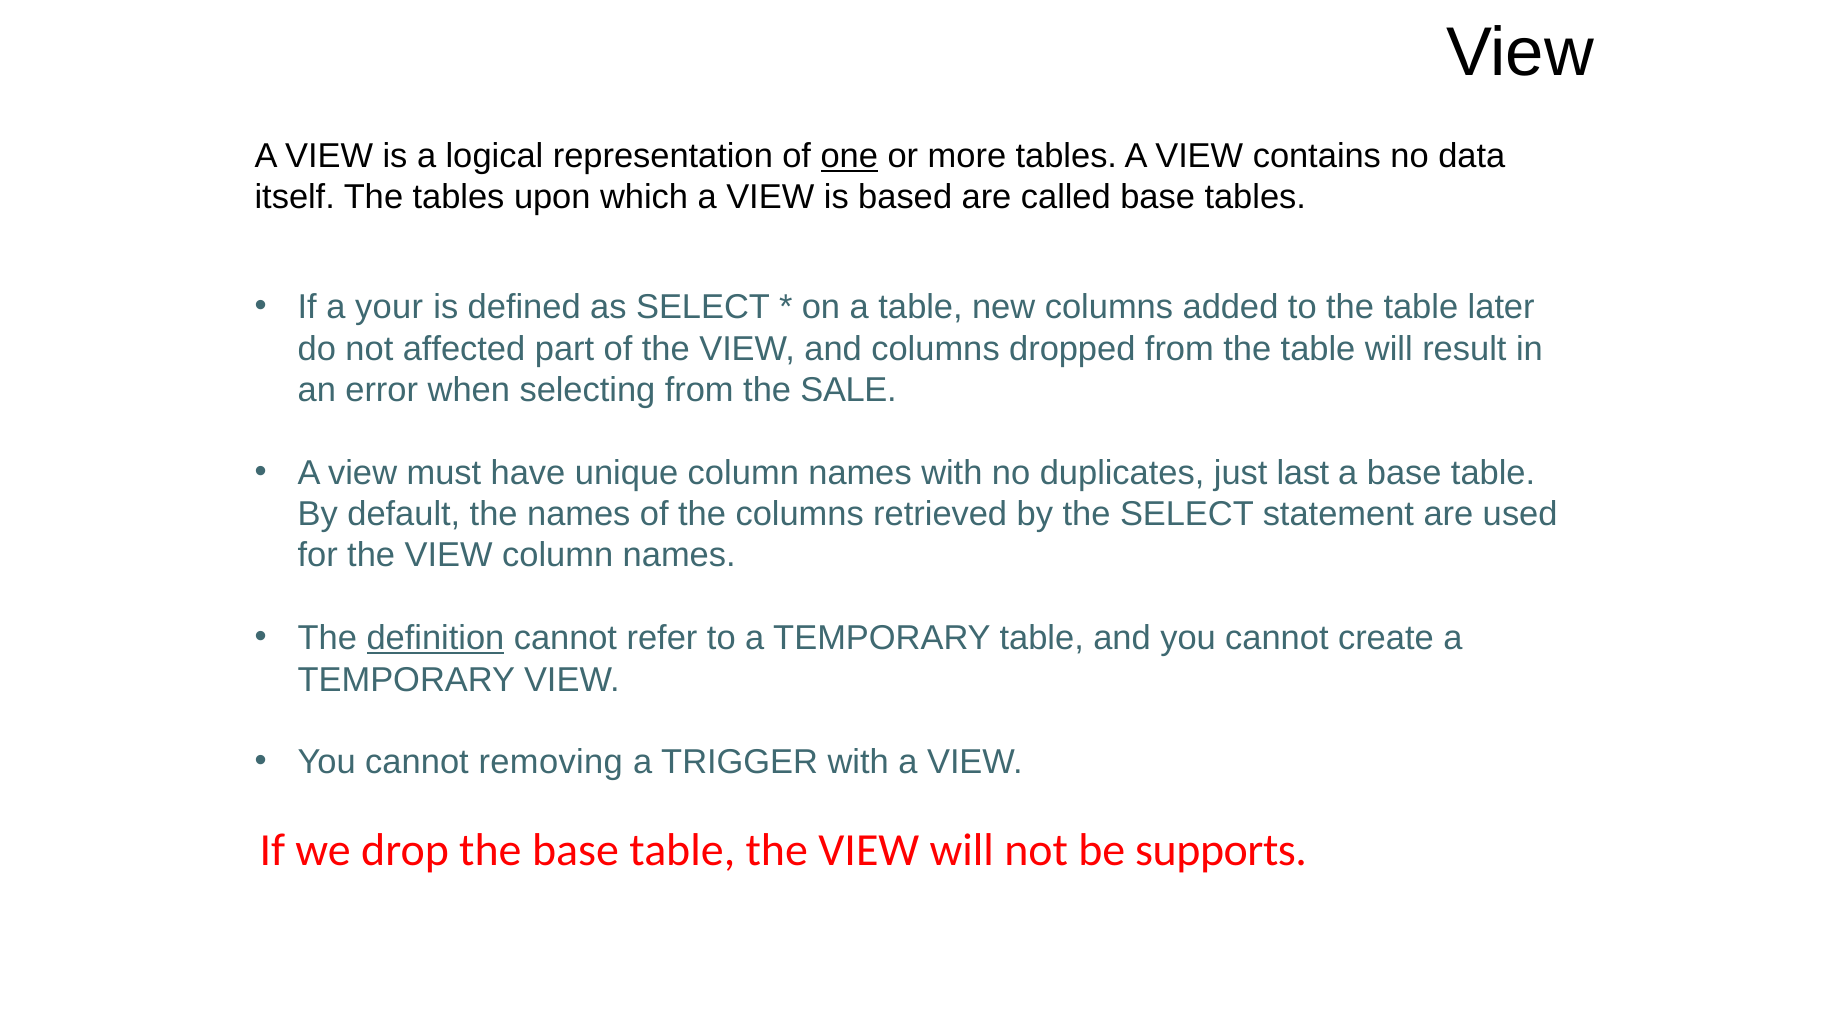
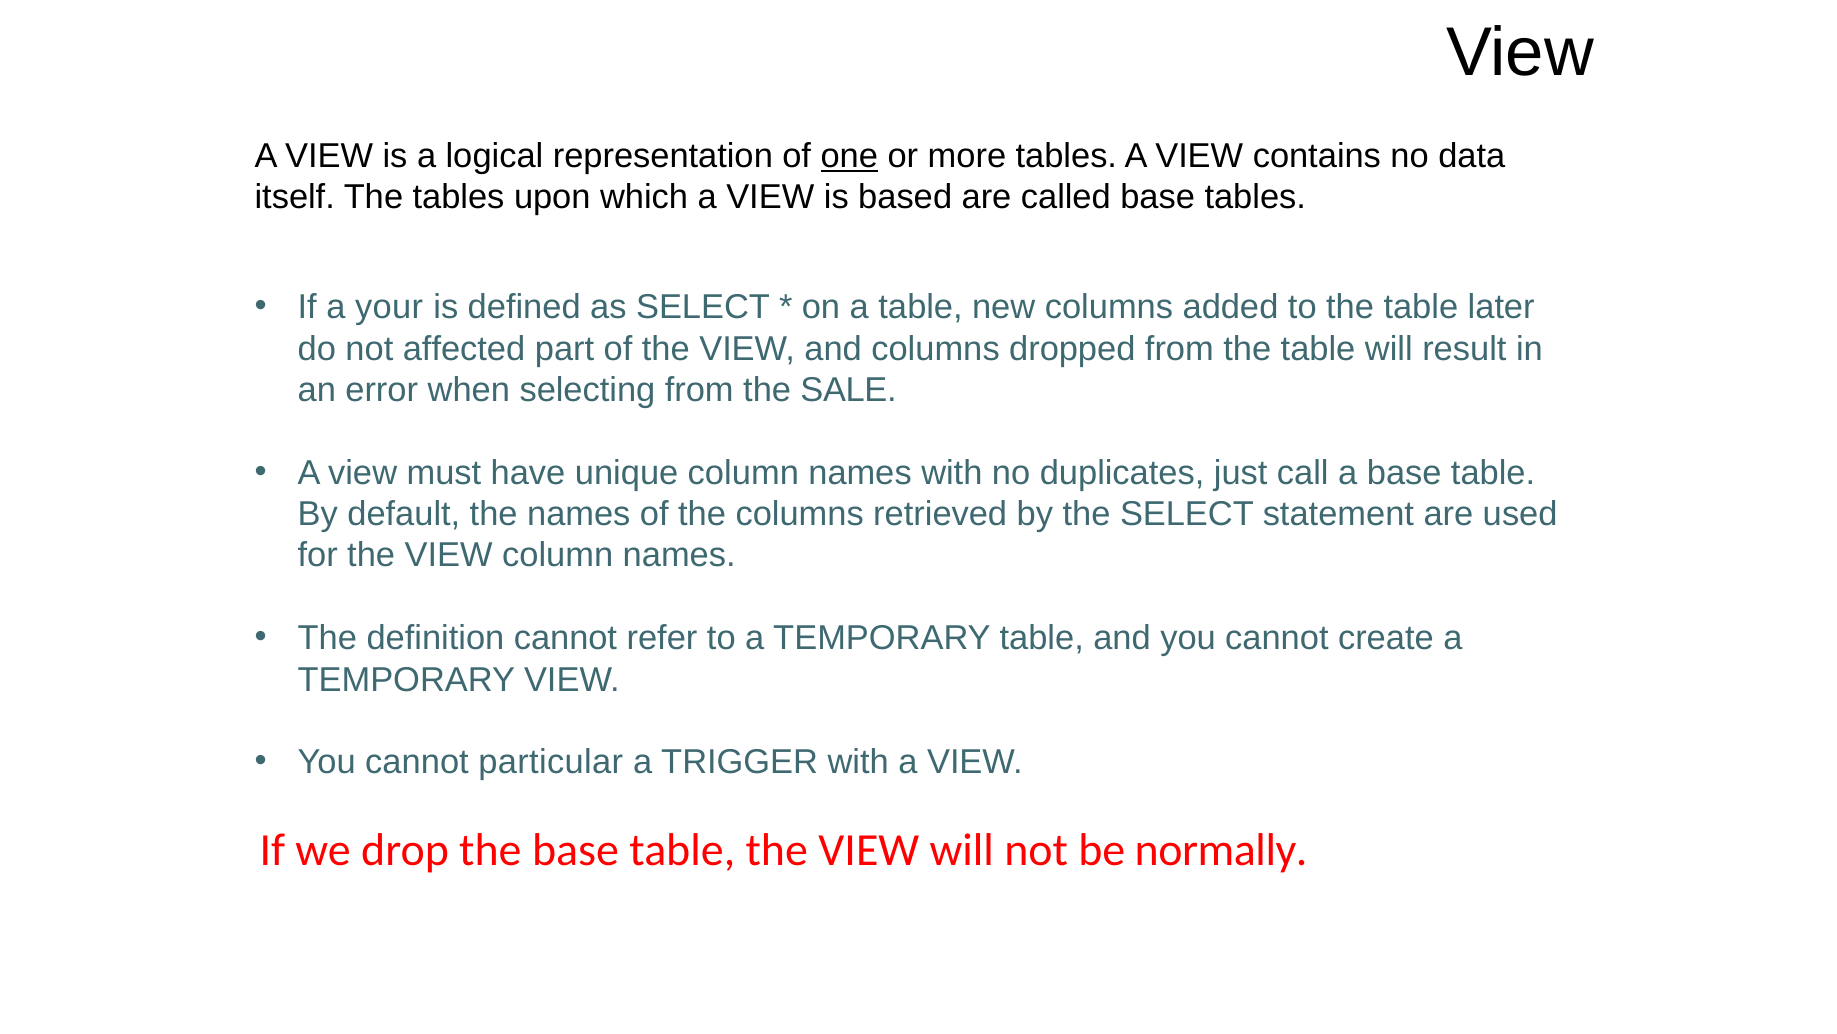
last: last -> call (1303, 473)
definition underline: present -> none (435, 638)
removing: removing -> particular (551, 762)
supports: supports -> normally (1221, 849)
